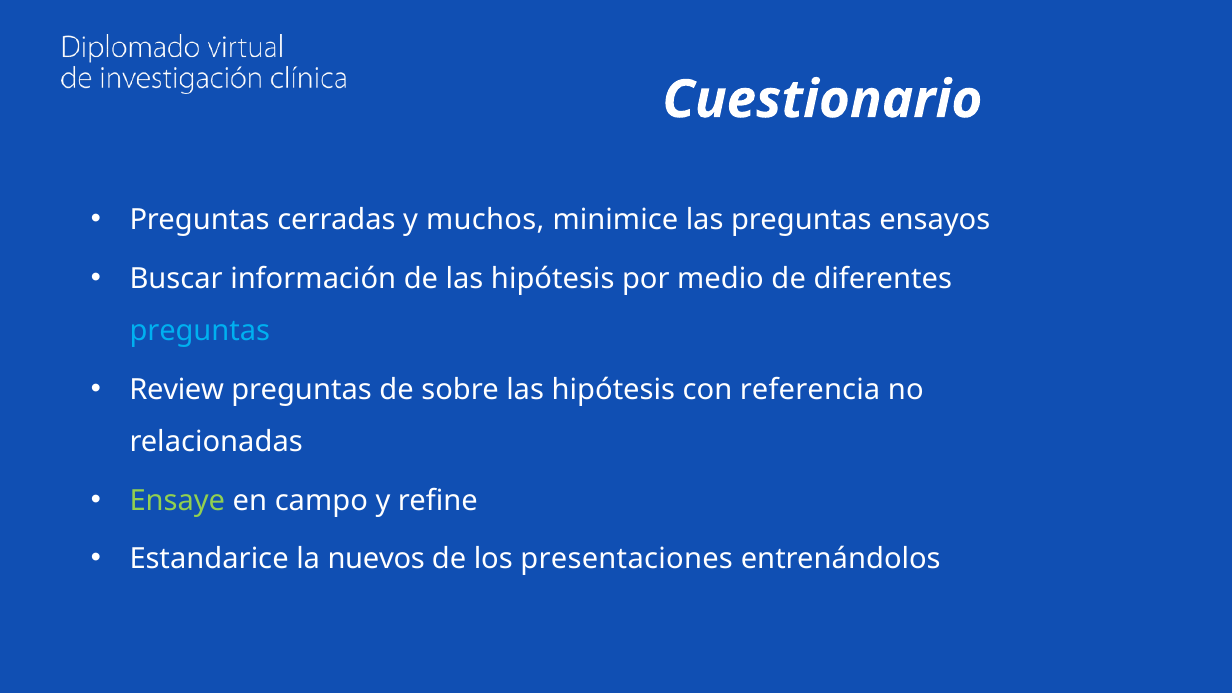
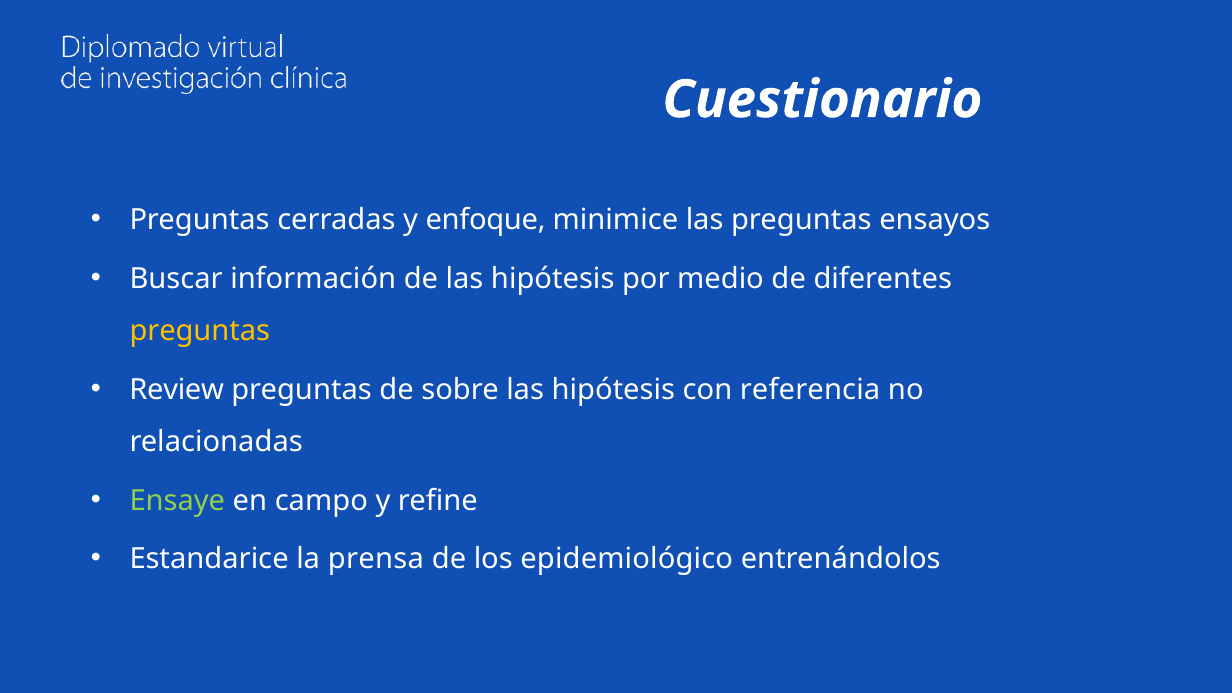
muchos: muchos -> enfoque (486, 220)
preguntas colour: light blue -> yellow (200, 331)
nuevos: nuevos -> prensa (376, 559)
presentaciones: presentaciones -> epidemiológico (627, 559)
